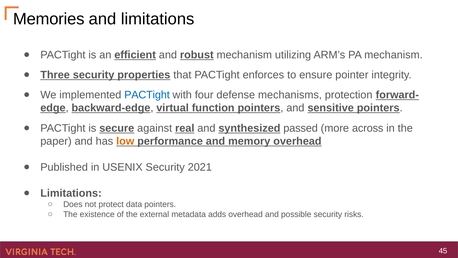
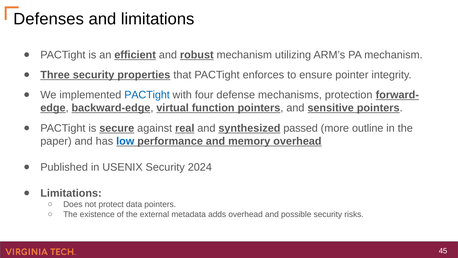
Memories: Memories -> Defenses (49, 19)
across: across -> outline (368, 128)
low colour: orange -> blue (125, 141)
2021: 2021 -> 2024 (200, 167)
